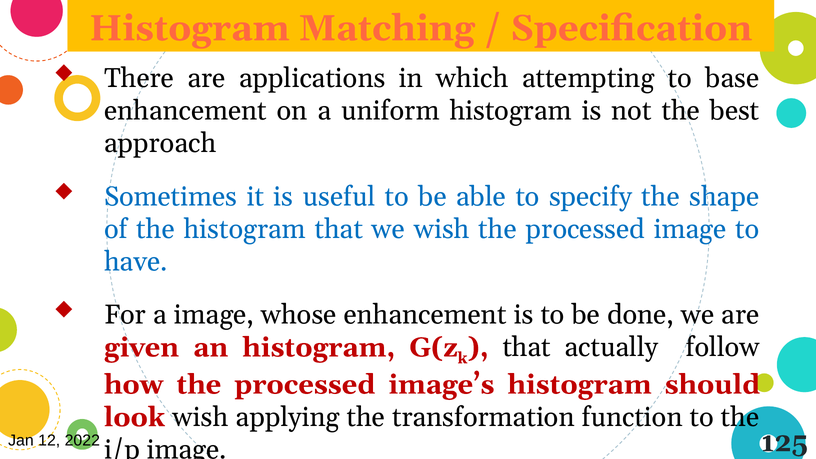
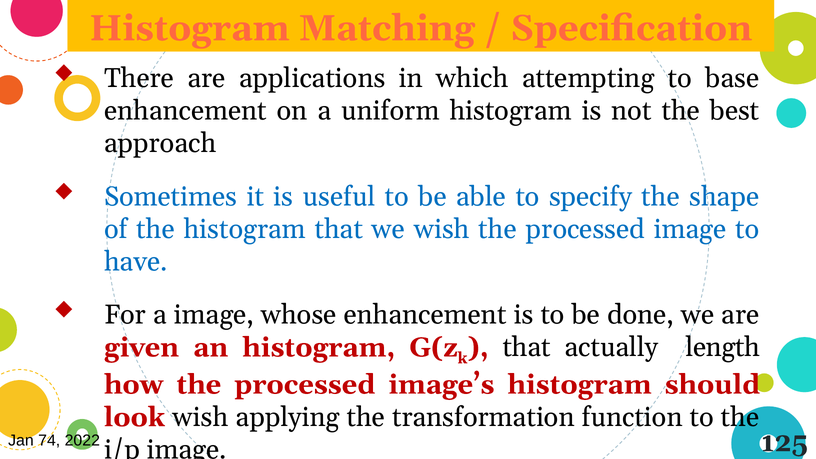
follow: follow -> length (723, 347)
12: 12 -> 74 (49, 440)
